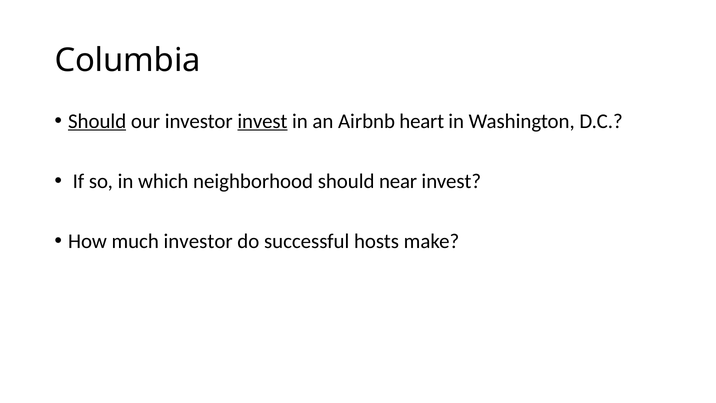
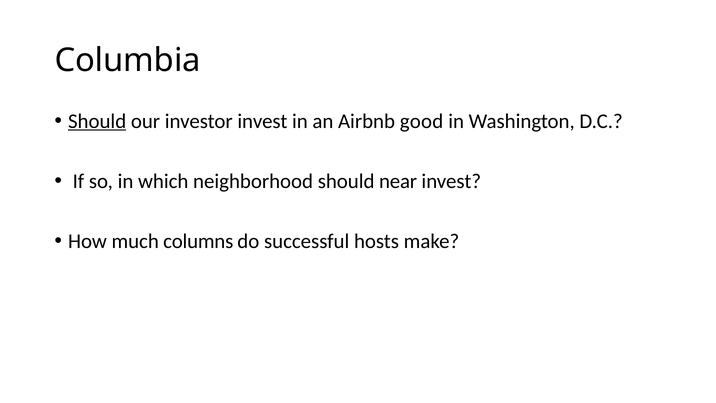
invest underline: present -> none (262, 121)
heart: heart -> good (422, 121)
much investor: investor -> columns (198, 241)
